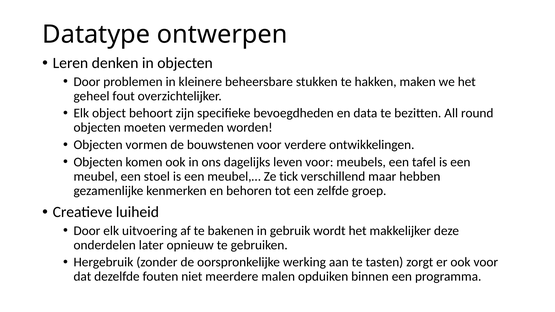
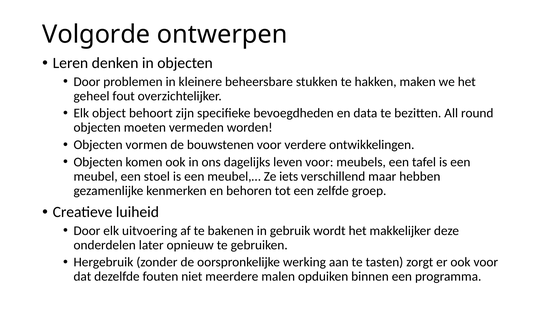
Datatype: Datatype -> Volgorde (96, 35)
tick: tick -> iets (289, 177)
